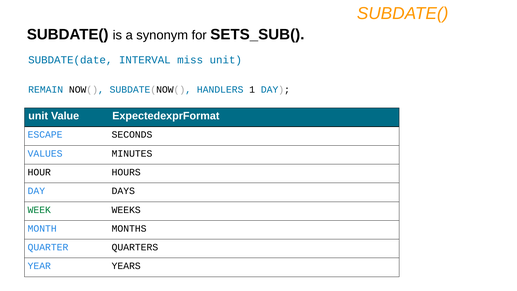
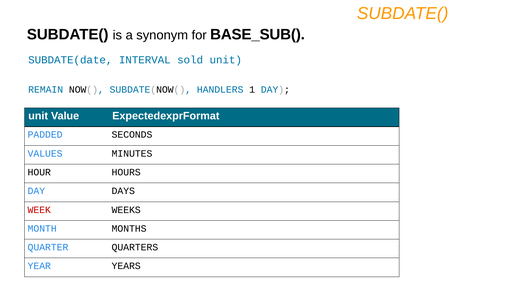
SETS_SUB(: SETS_SUB( -> BASE_SUB( (257, 34)
miss: miss -> sold (190, 60)
ESCAPE: ESCAPE -> PADDED (45, 135)
WEEK colour: green -> red (39, 210)
